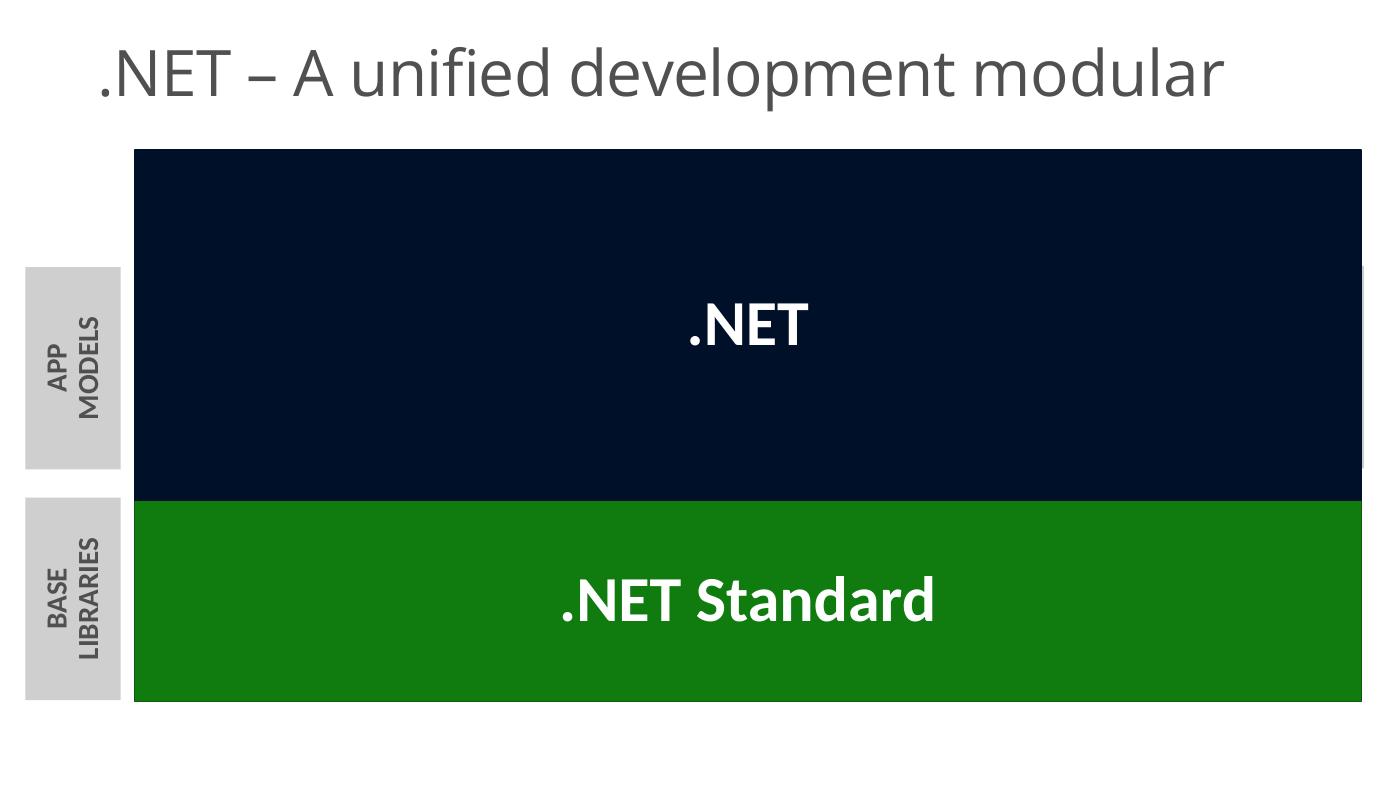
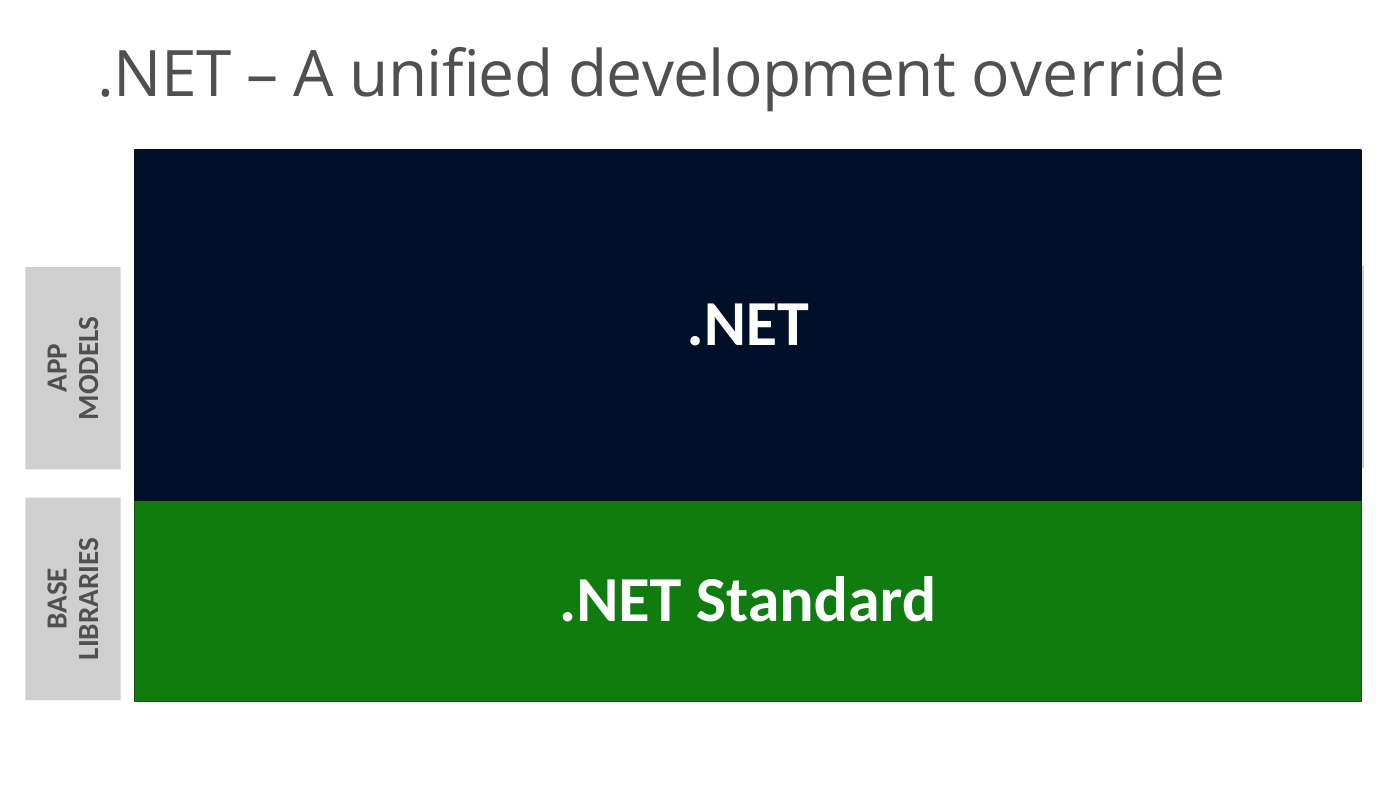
modular: modular -> override (1098, 76)
